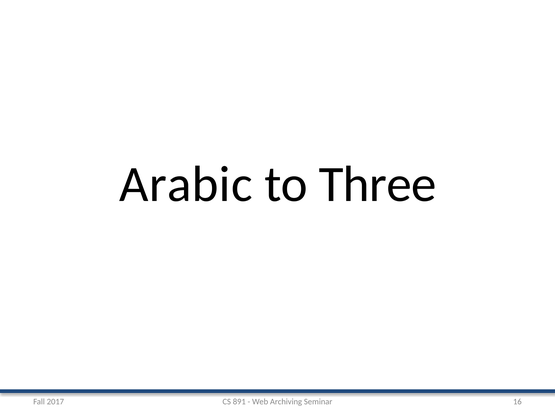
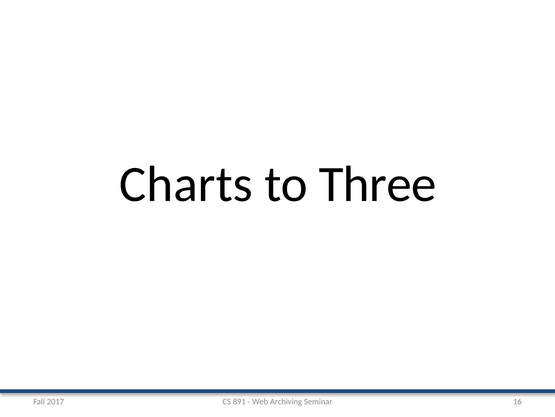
Arabic: Arabic -> Charts (186, 184)
